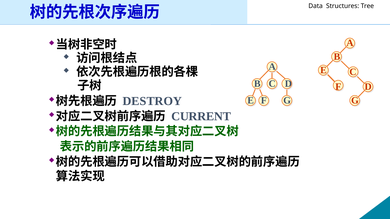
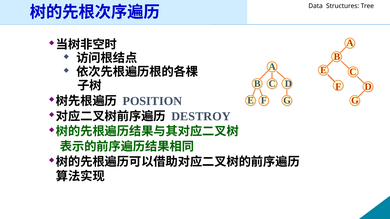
DESTROY: DESTROY -> POSITION (152, 101)
CURRENT: CURRENT -> DESTROY (201, 116)
